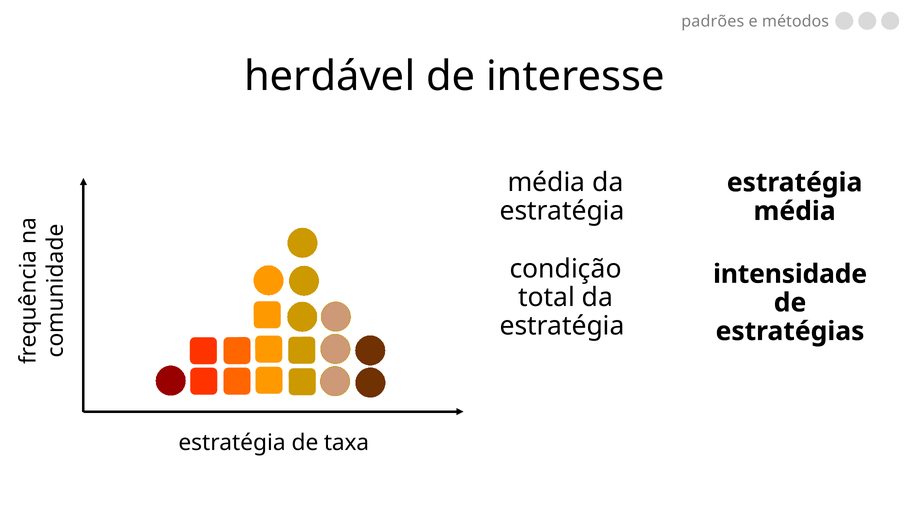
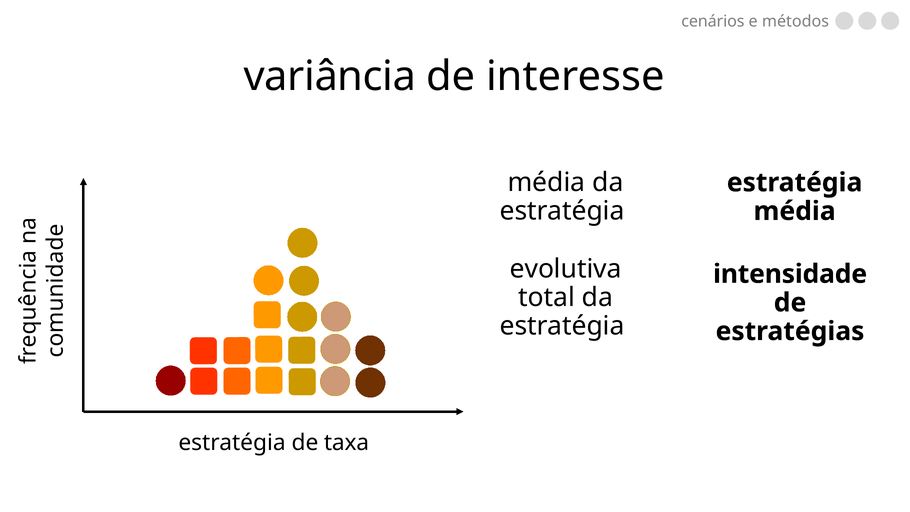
padrões: padrões -> cenários (713, 21)
herdável: herdável -> variância (330, 76)
condição: condição -> evolutiva (566, 269)
